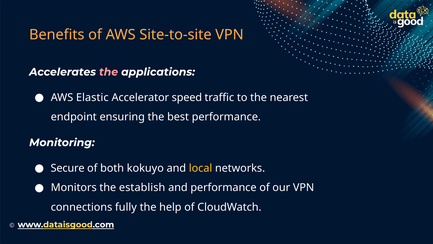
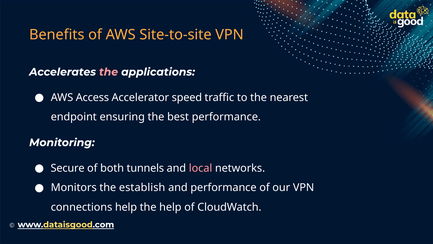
Elastic: Elastic -> Access (92, 97)
kokuyo: kokuyo -> tunnels (145, 168)
local colour: yellow -> pink (201, 168)
connections fully: fully -> help (126, 207)
